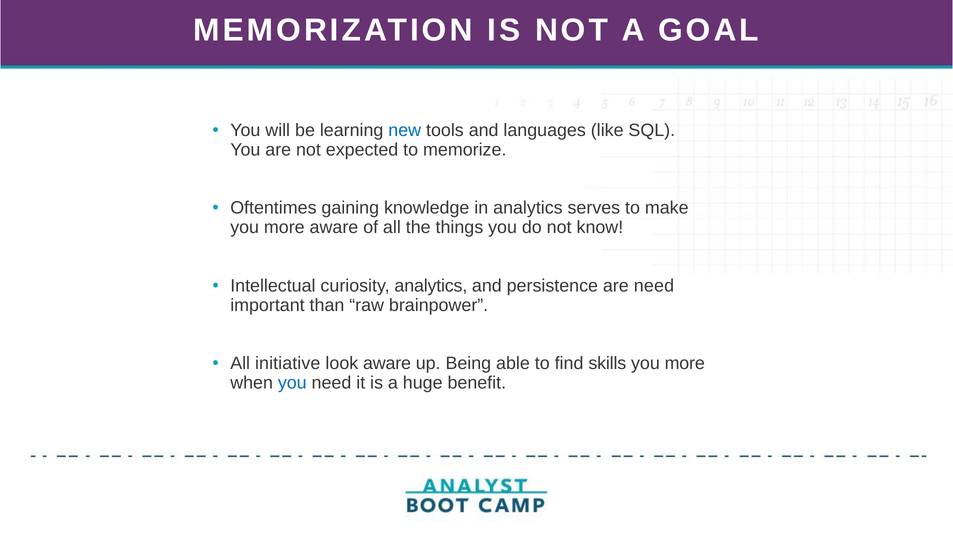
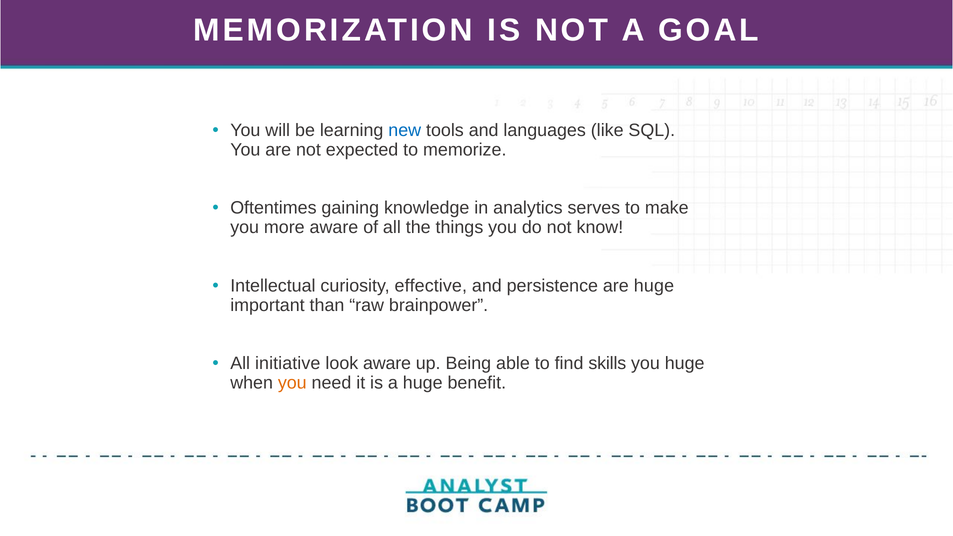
curiosity analytics: analytics -> effective (431, 286)
are need: need -> huge (654, 286)
more: more -> huge (685, 364)
you colour: blue -> orange (292, 383)
